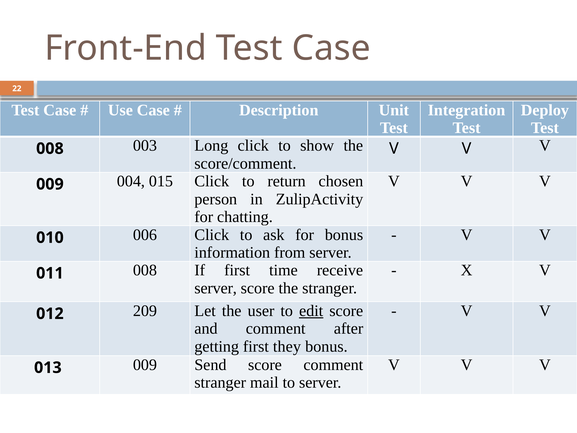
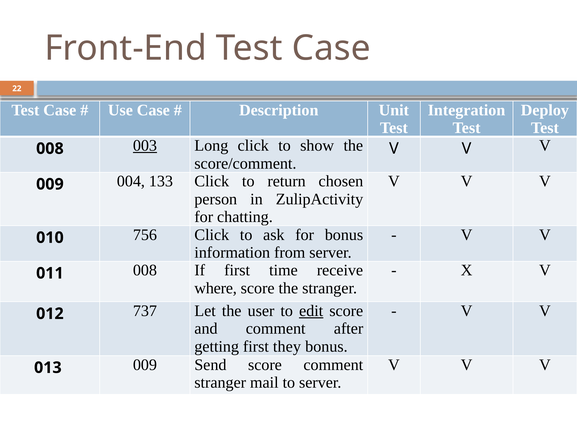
003 underline: none -> present (145, 146)
015: 015 -> 133 (161, 181)
006: 006 -> 756 (145, 235)
server: server -> where (216, 288)
209: 209 -> 737 (145, 311)
